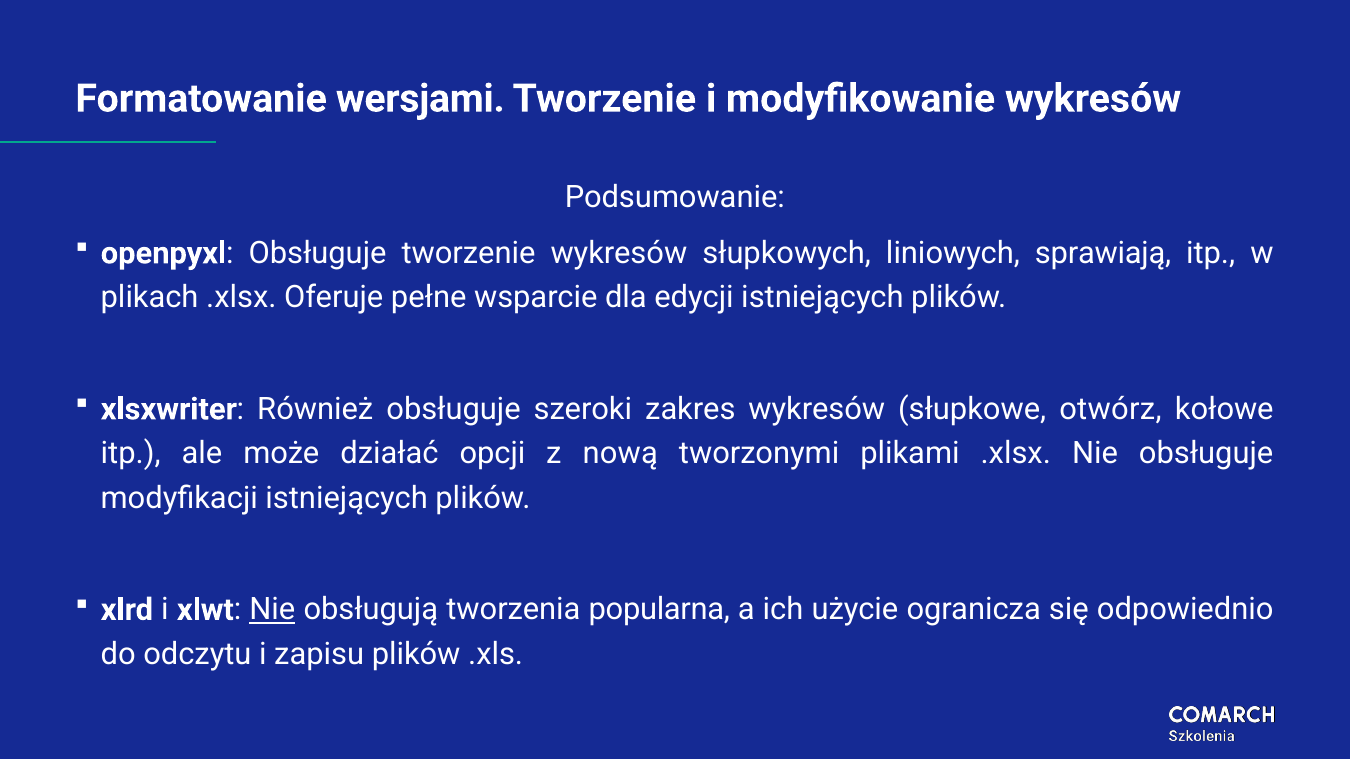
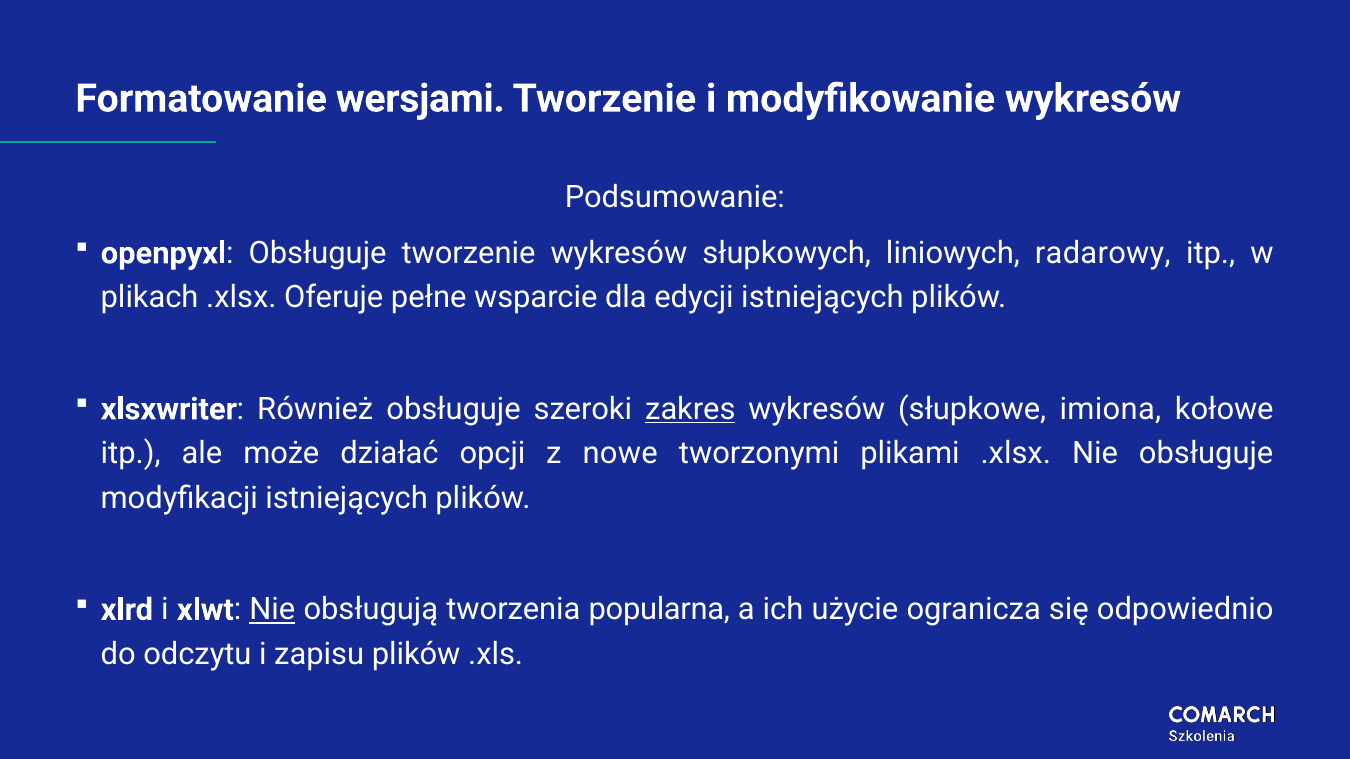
sprawiają: sprawiają -> radarowy (1103, 253)
zakres underline: none -> present (690, 409)
otwórz: otwórz -> imiona (1110, 409)
nową: nową -> nowe (620, 454)
